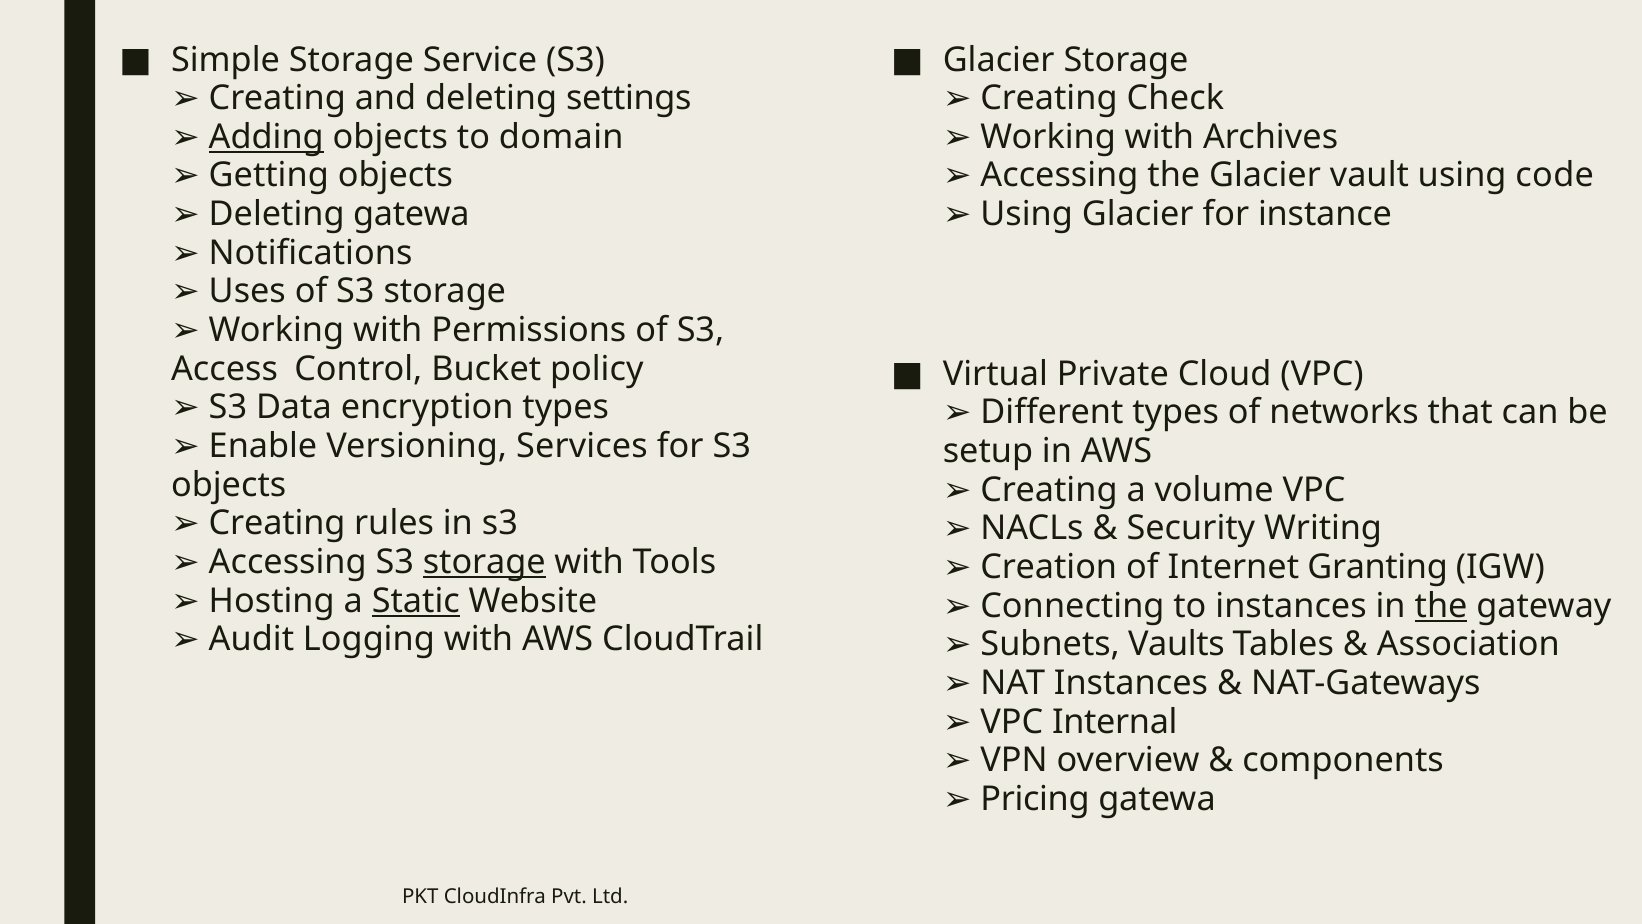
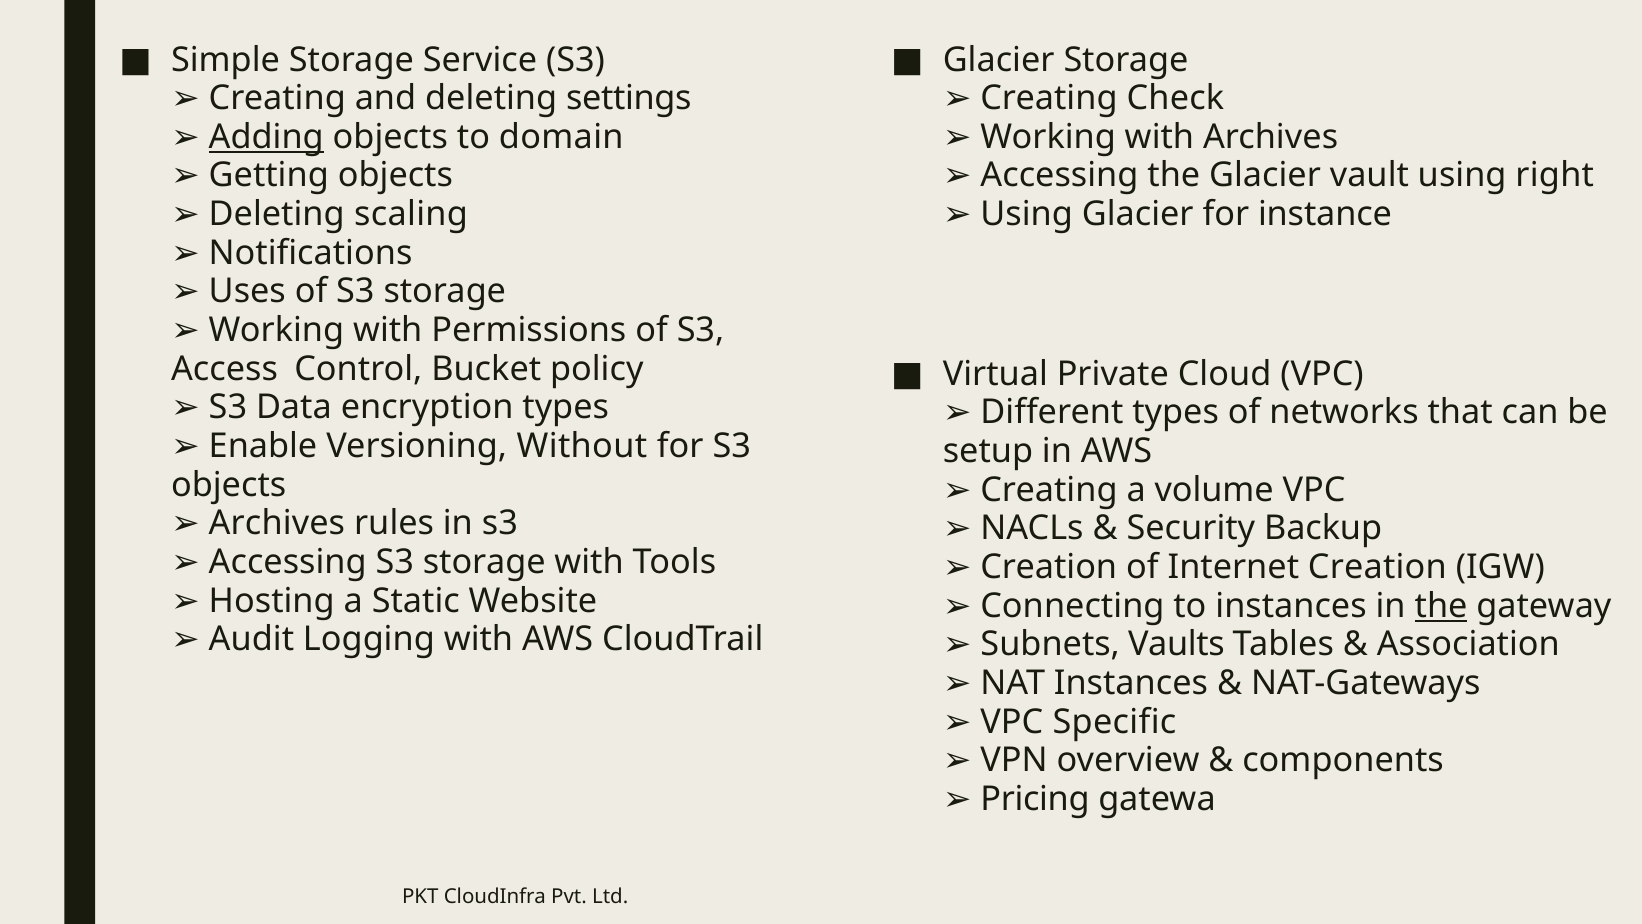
code: code -> right (1555, 176)
Deleting gatewa: gatewa -> scaling (411, 214)
Services: Services -> Without (582, 446)
Creating: Creating -> Archives (277, 523)
Writing: Writing -> Backup (1323, 528)
storage underline: present -> none (484, 562)
Internet Granting: Granting -> Creation (1377, 567)
Static underline: present -> none (416, 601)
Internal: Internal -> Specific (1114, 722)
